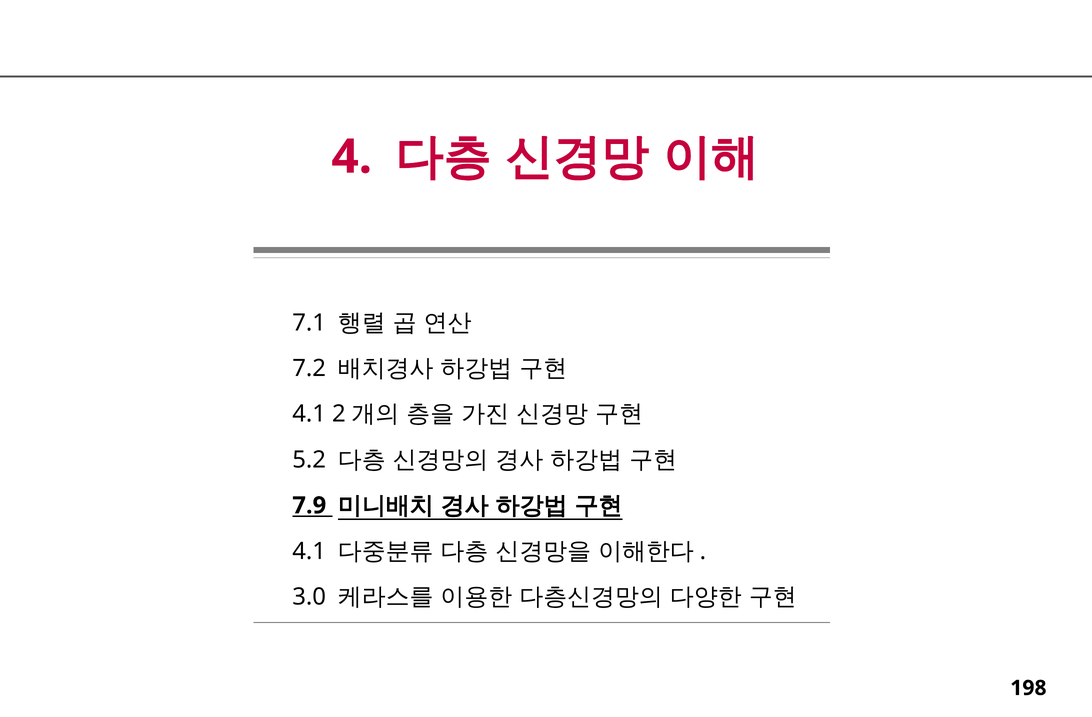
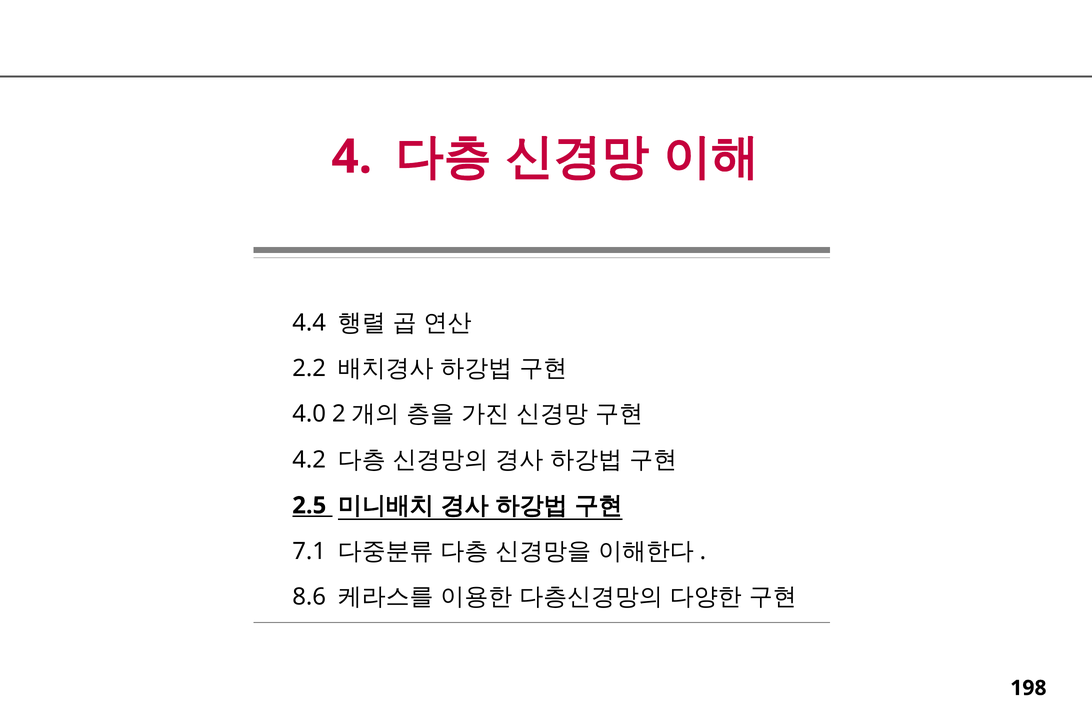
7.1: 7.1 -> 4.4 (309, 323)
7.2: 7.2 -> 2.2 (309, 369)
4.1: 4.1 -> 4.0 (309, 414)
5.2: 5.2 -> 4.2 (309, 460)
7.9: 7.9 -> 2.5 (309, 506)
4.1: 4.1 -> 7.1 (309, 551)
3.0: 3.0 -> 8.6 (309, 597)
